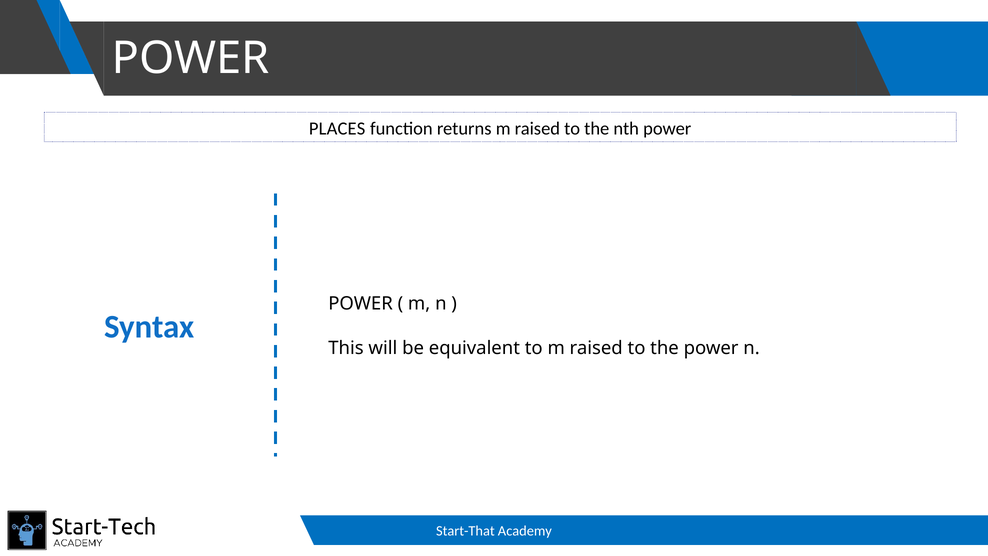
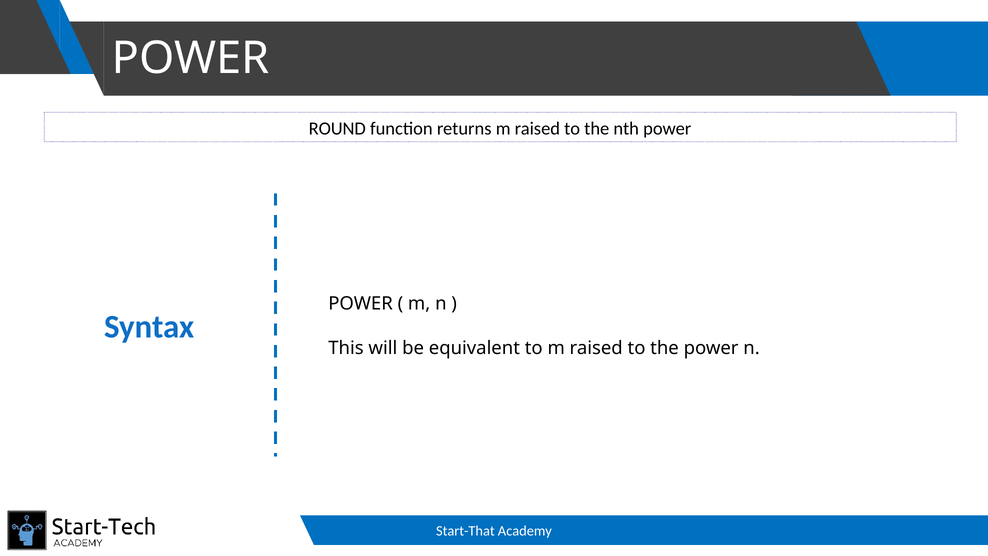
PLACES: PLACES -> ROUND (337, 128)
